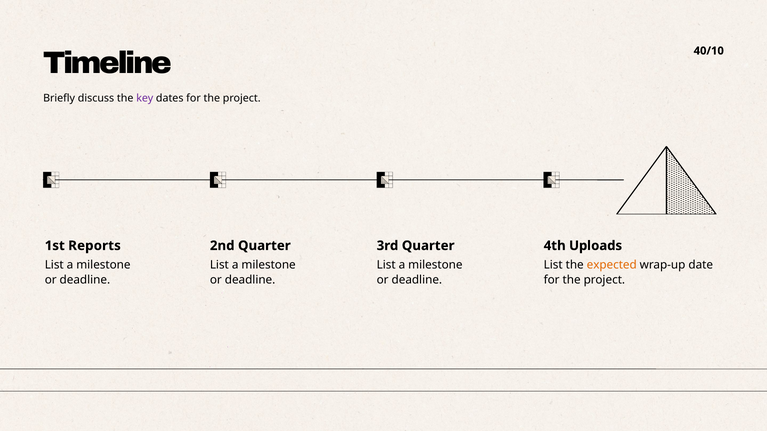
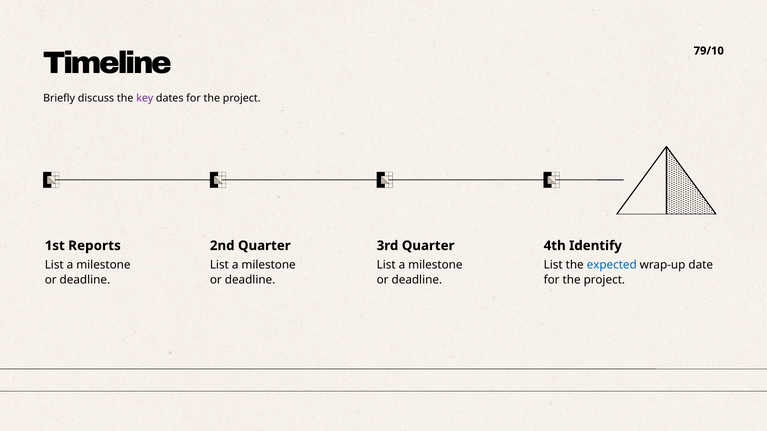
40/10: 40/10 -> 79/10 (709, 51)
Uploads: Uploads -> Identify (595, 246)
expected colour: orange -> blue (612, 265)
